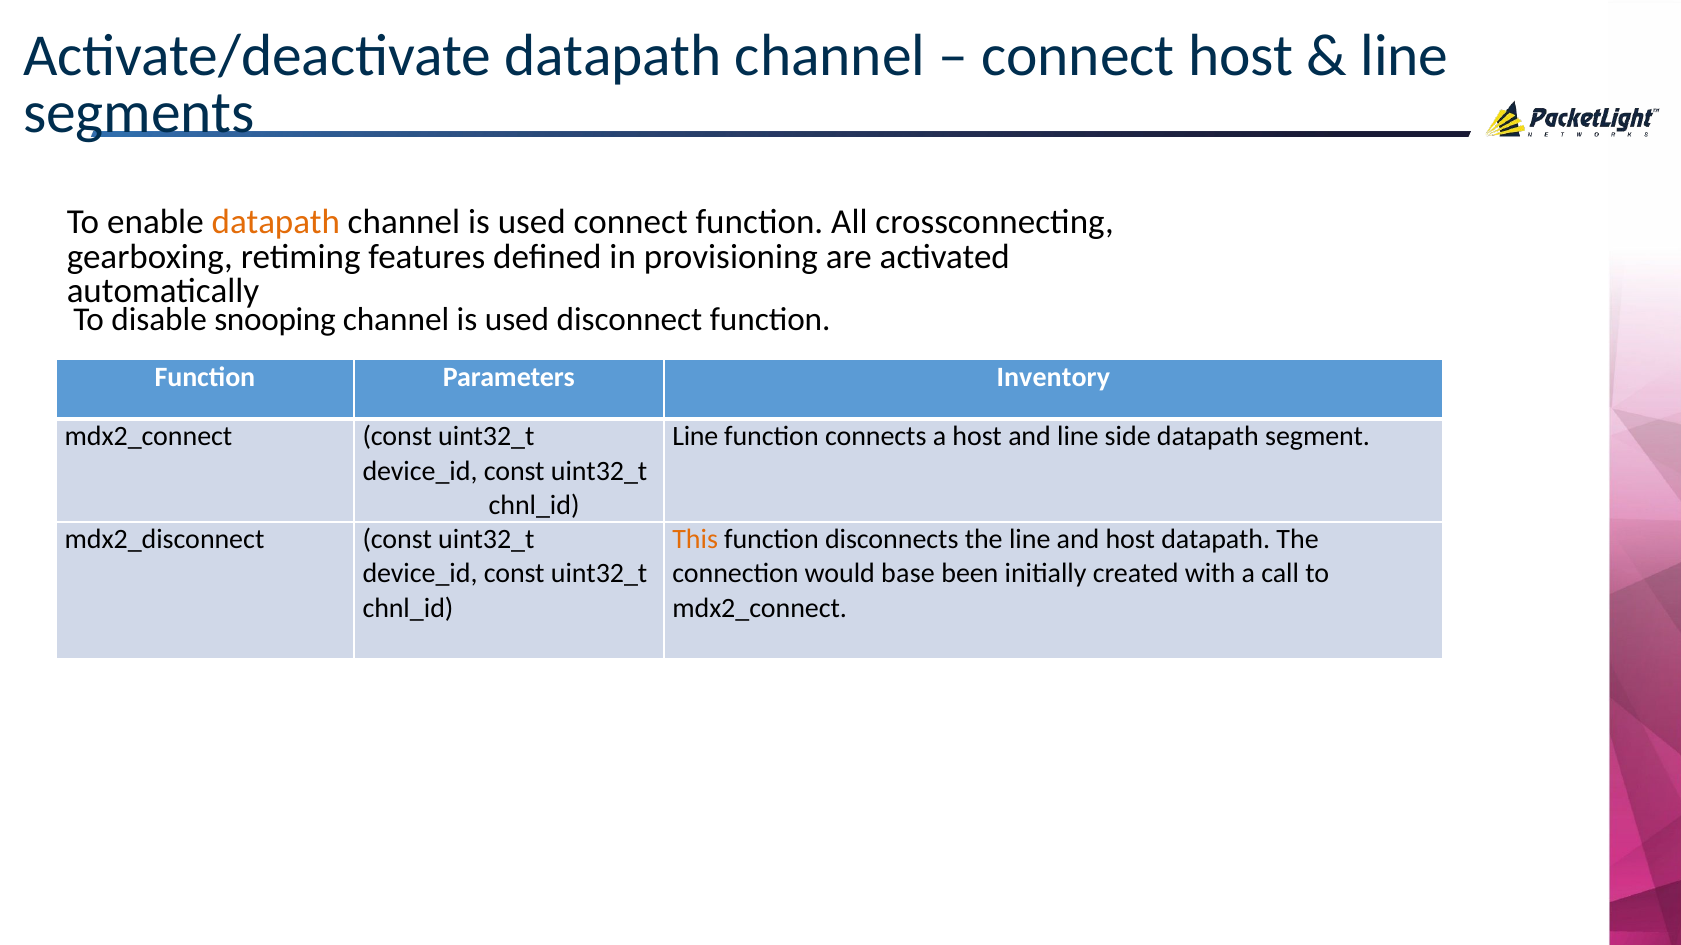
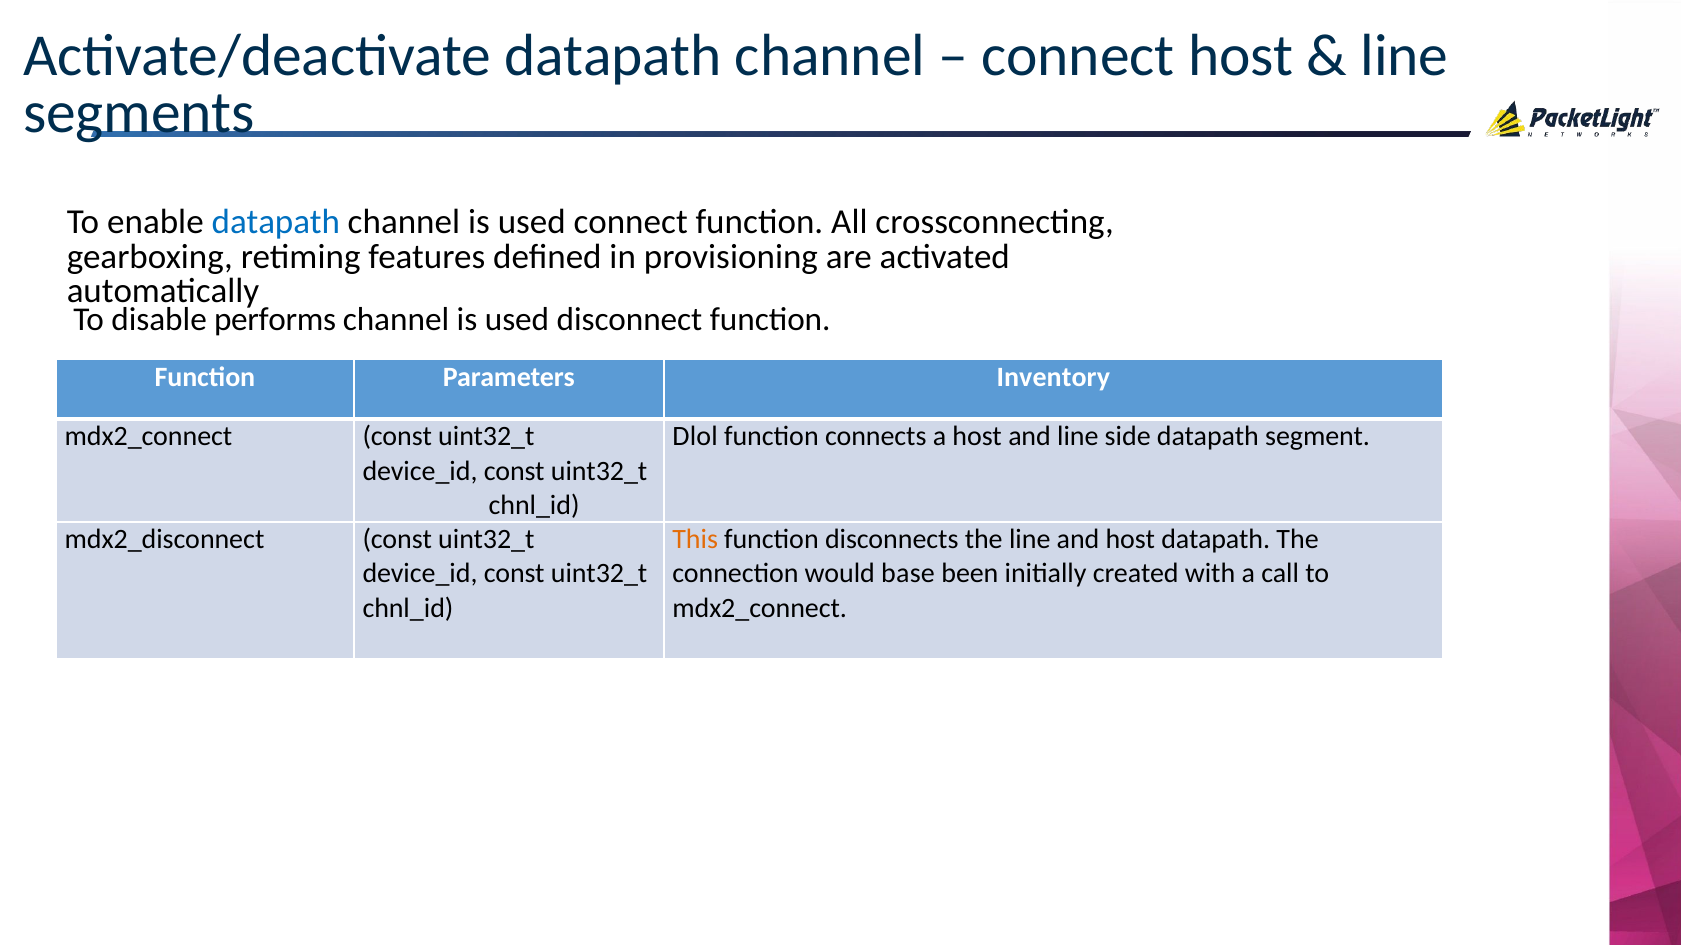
datapath colour: orange -> blue (276, 222)
snooping: snooping -> performs (275, 320)
Line: Line -> Dlol (695, 437)
